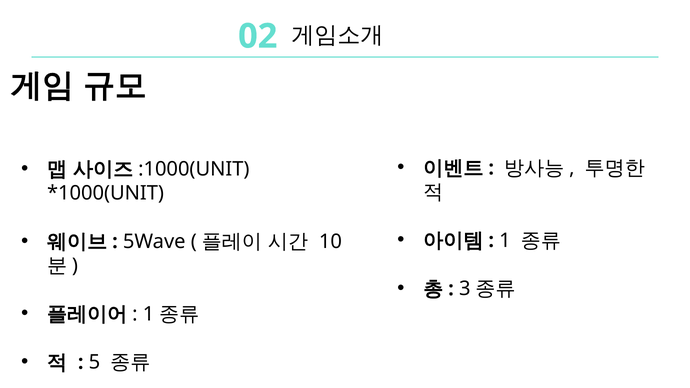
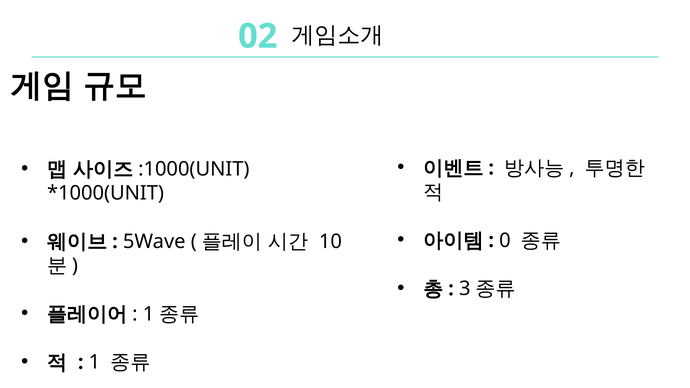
1: 1 -> 0 (505, 240)
5: 5 -> 1 (94, 362)
